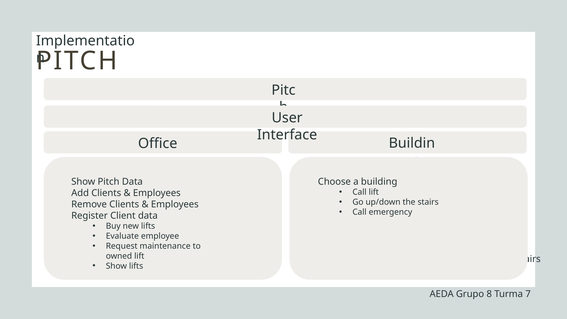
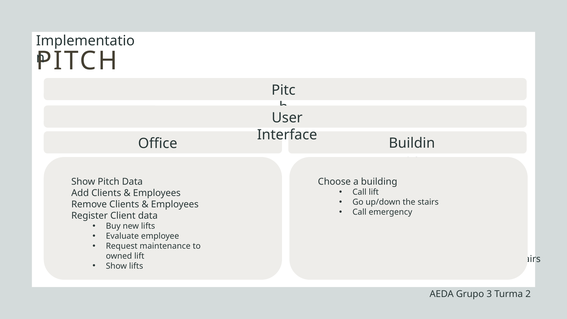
8: 8 -> 3 (489, 294)
7: 7 -> 2 (528, 294)
